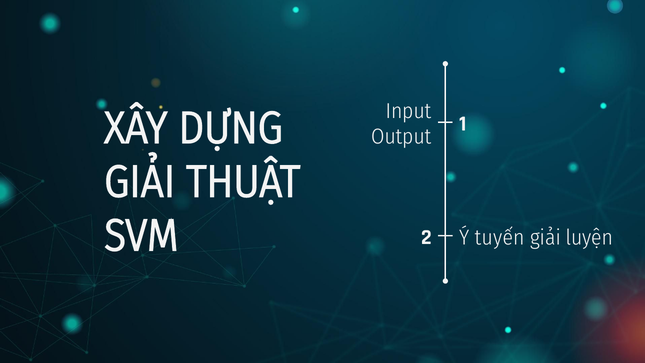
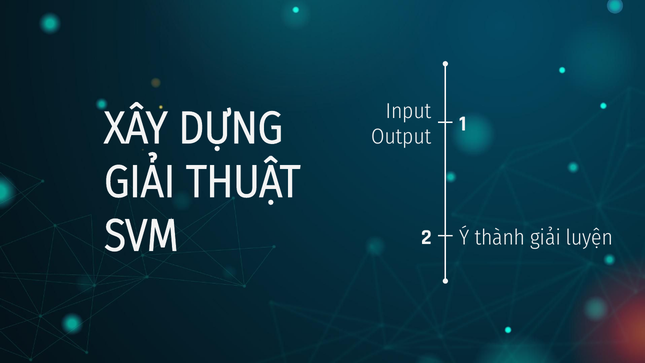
tuyến: tuyến -> thành (500, 238)
